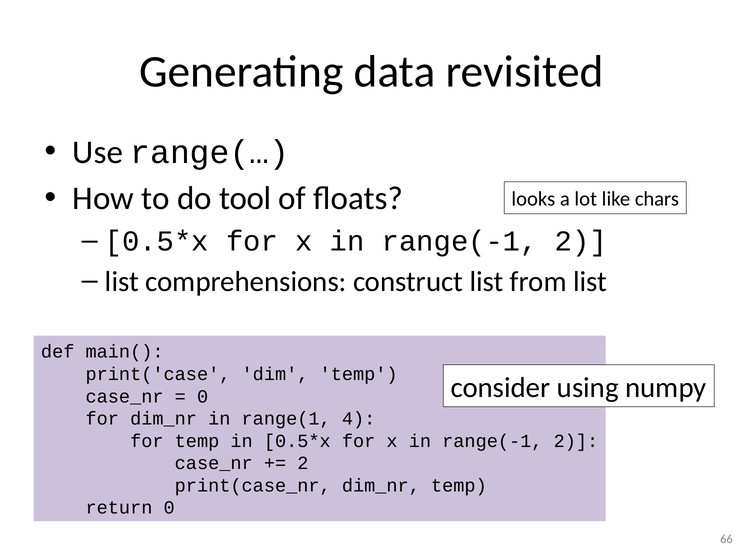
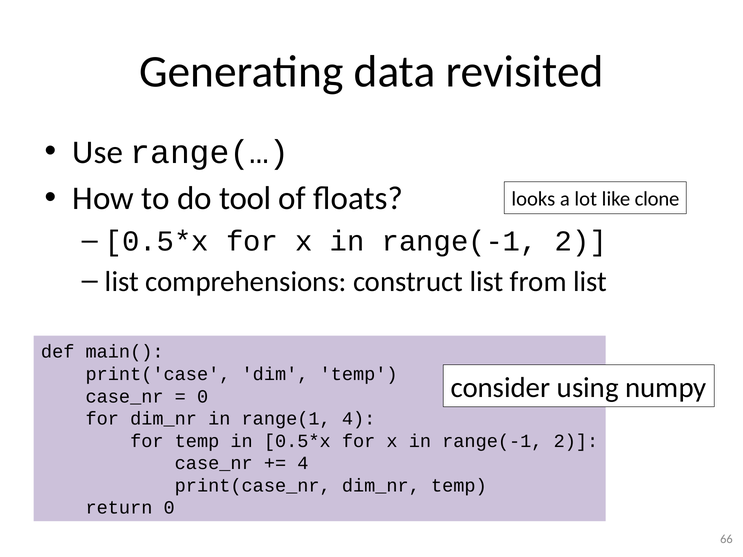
chars: chars -> clone (657, 199)
2: 2 -> 4 (303, 463)
